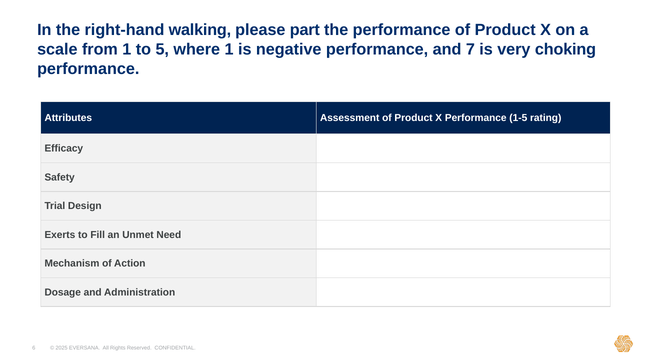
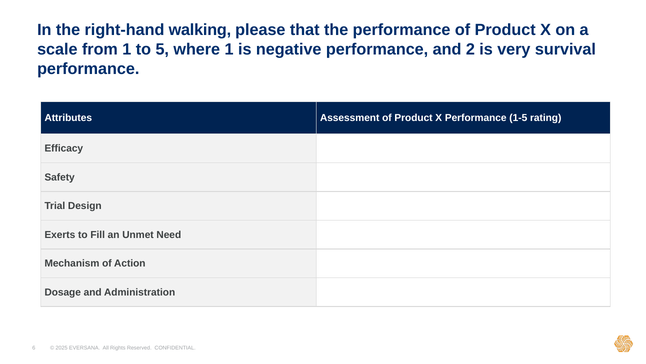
part: part -> that (305, 30)
7: 7 -> 2 (470, 49)
choking: choking -> survival (565, 49)
